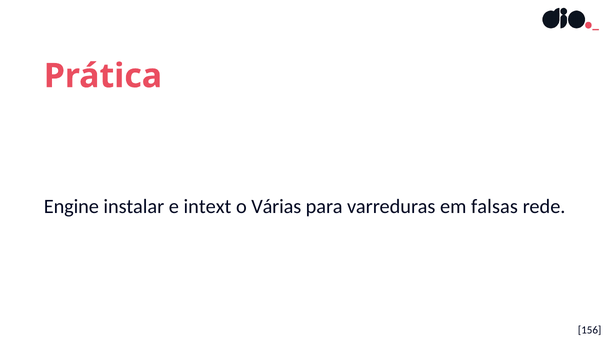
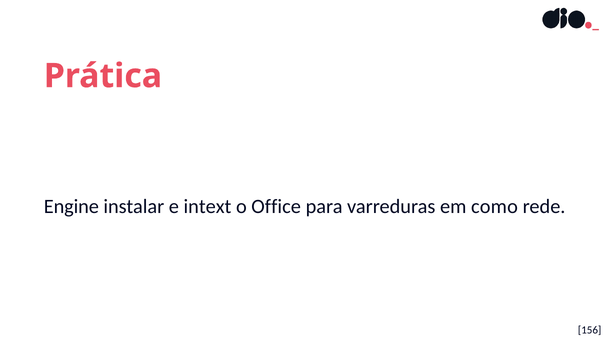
Várias: Várias -> Office (276, 207)
falsas: falsas -> como (494, 207)
